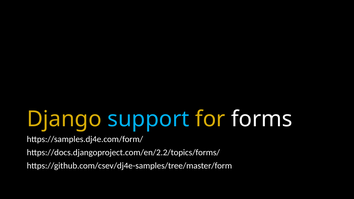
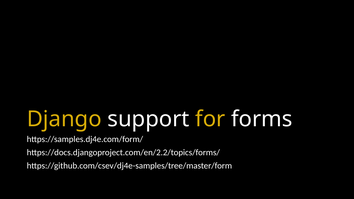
support colour: light blue -> white (148, 119)
